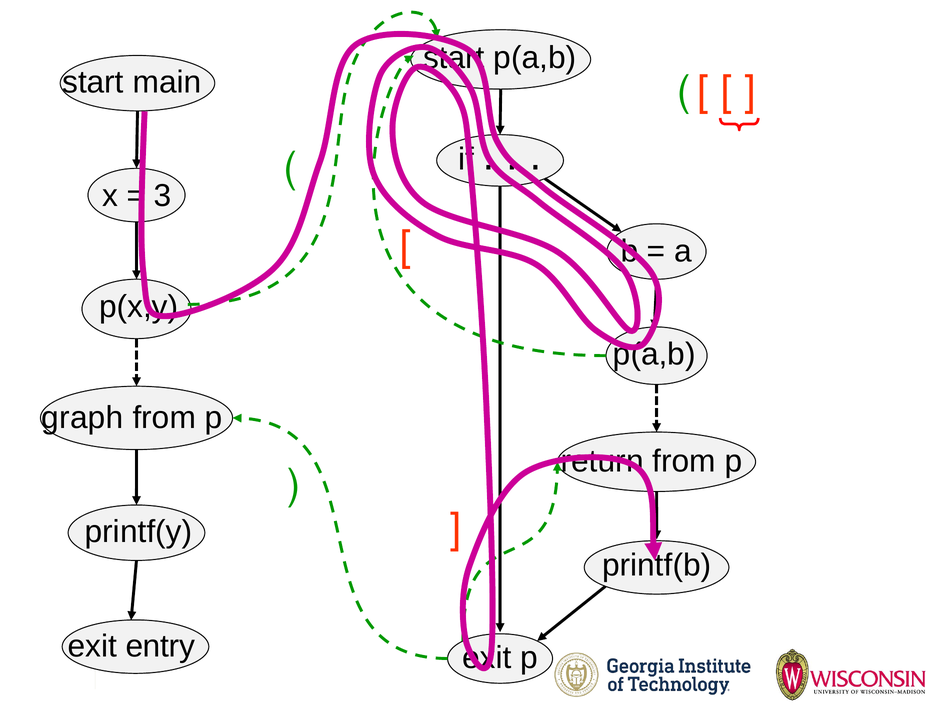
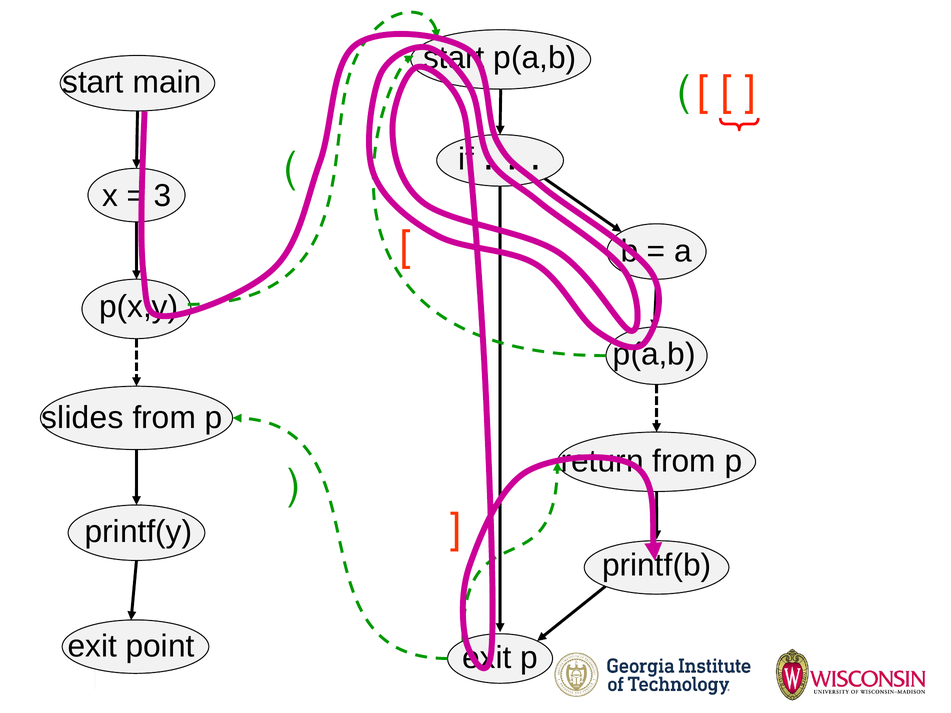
graph: graph -> slides (82, 418)
entry: entry -> point (160, 646)
